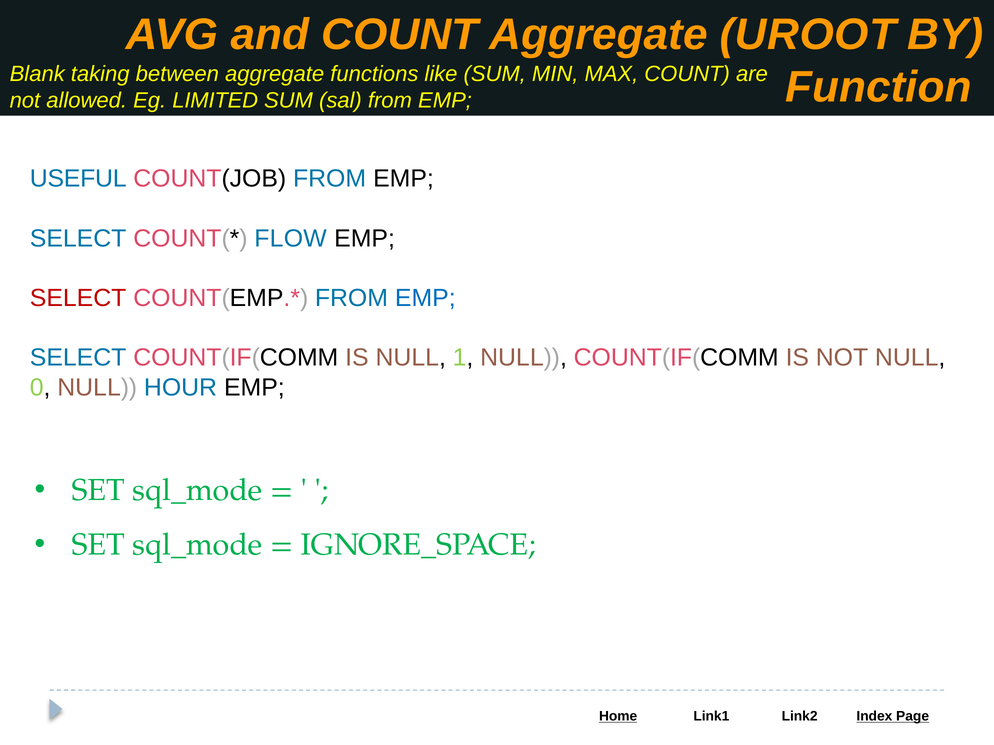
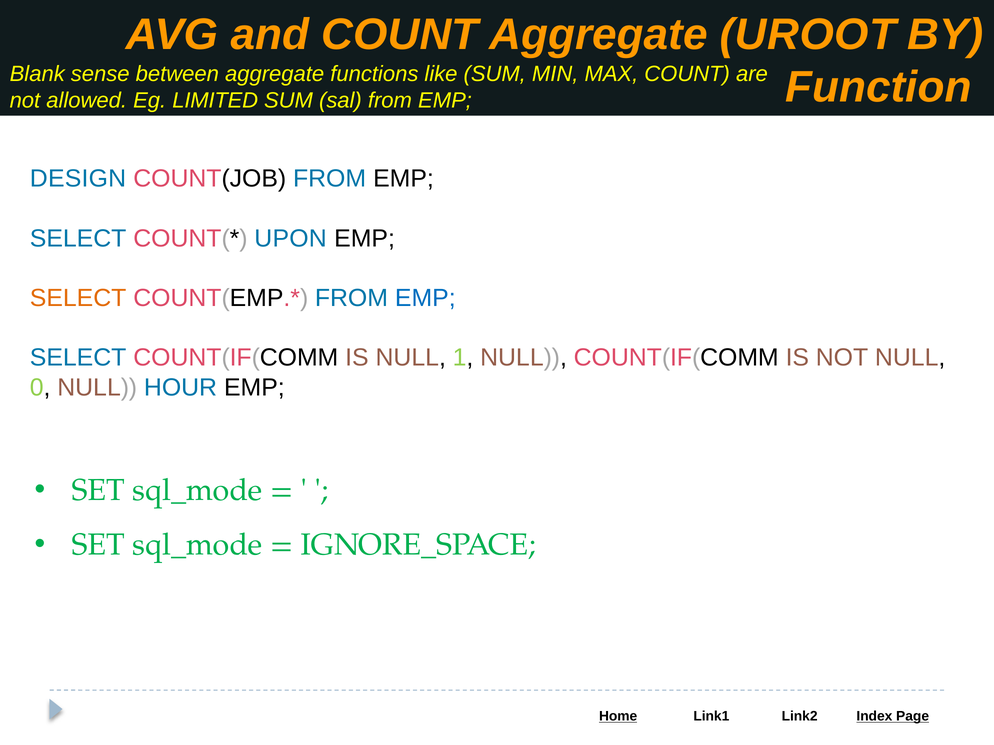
taking: taking -> sense (100, 74)
USEFUL: USEFUL -> DESIGN (78, 179)
FLOW: FLOW -> UPON (291, 239)
SELECT colour: red -> orange (78, 298)
